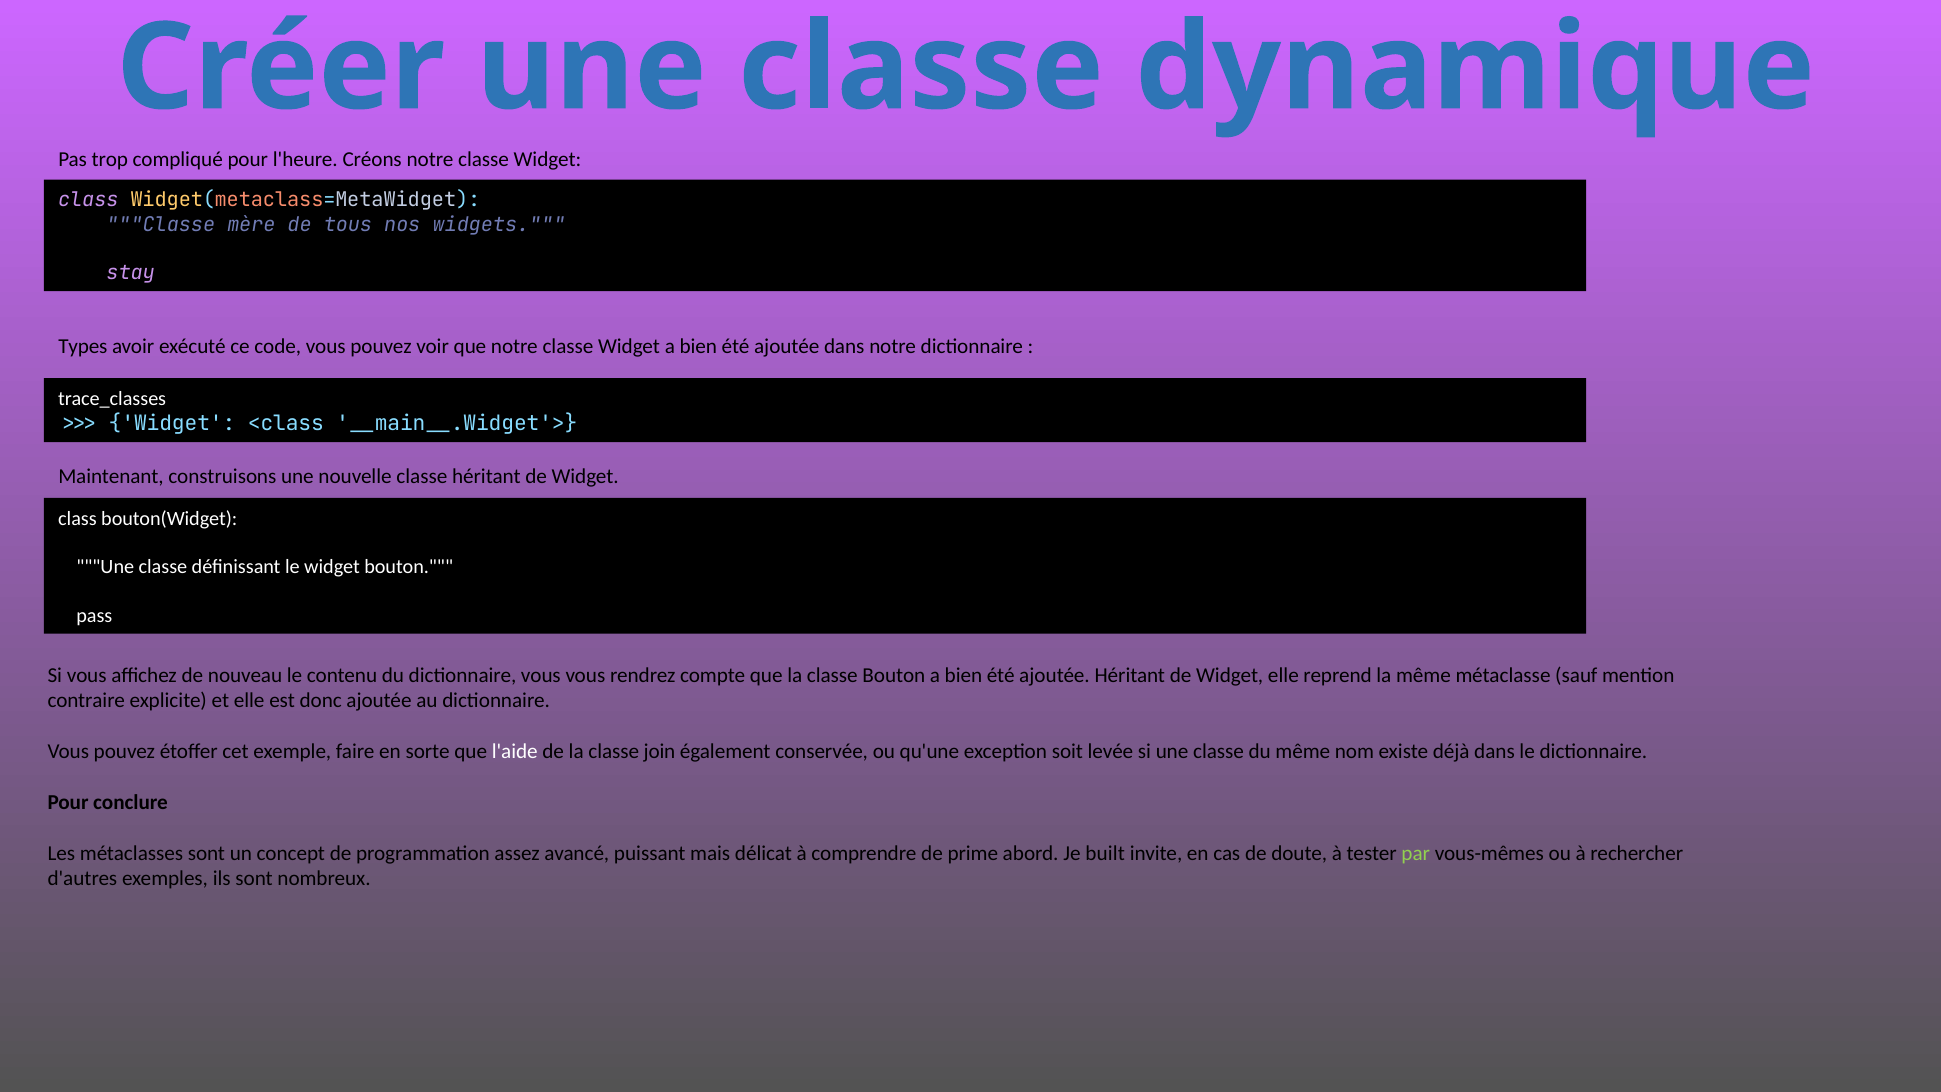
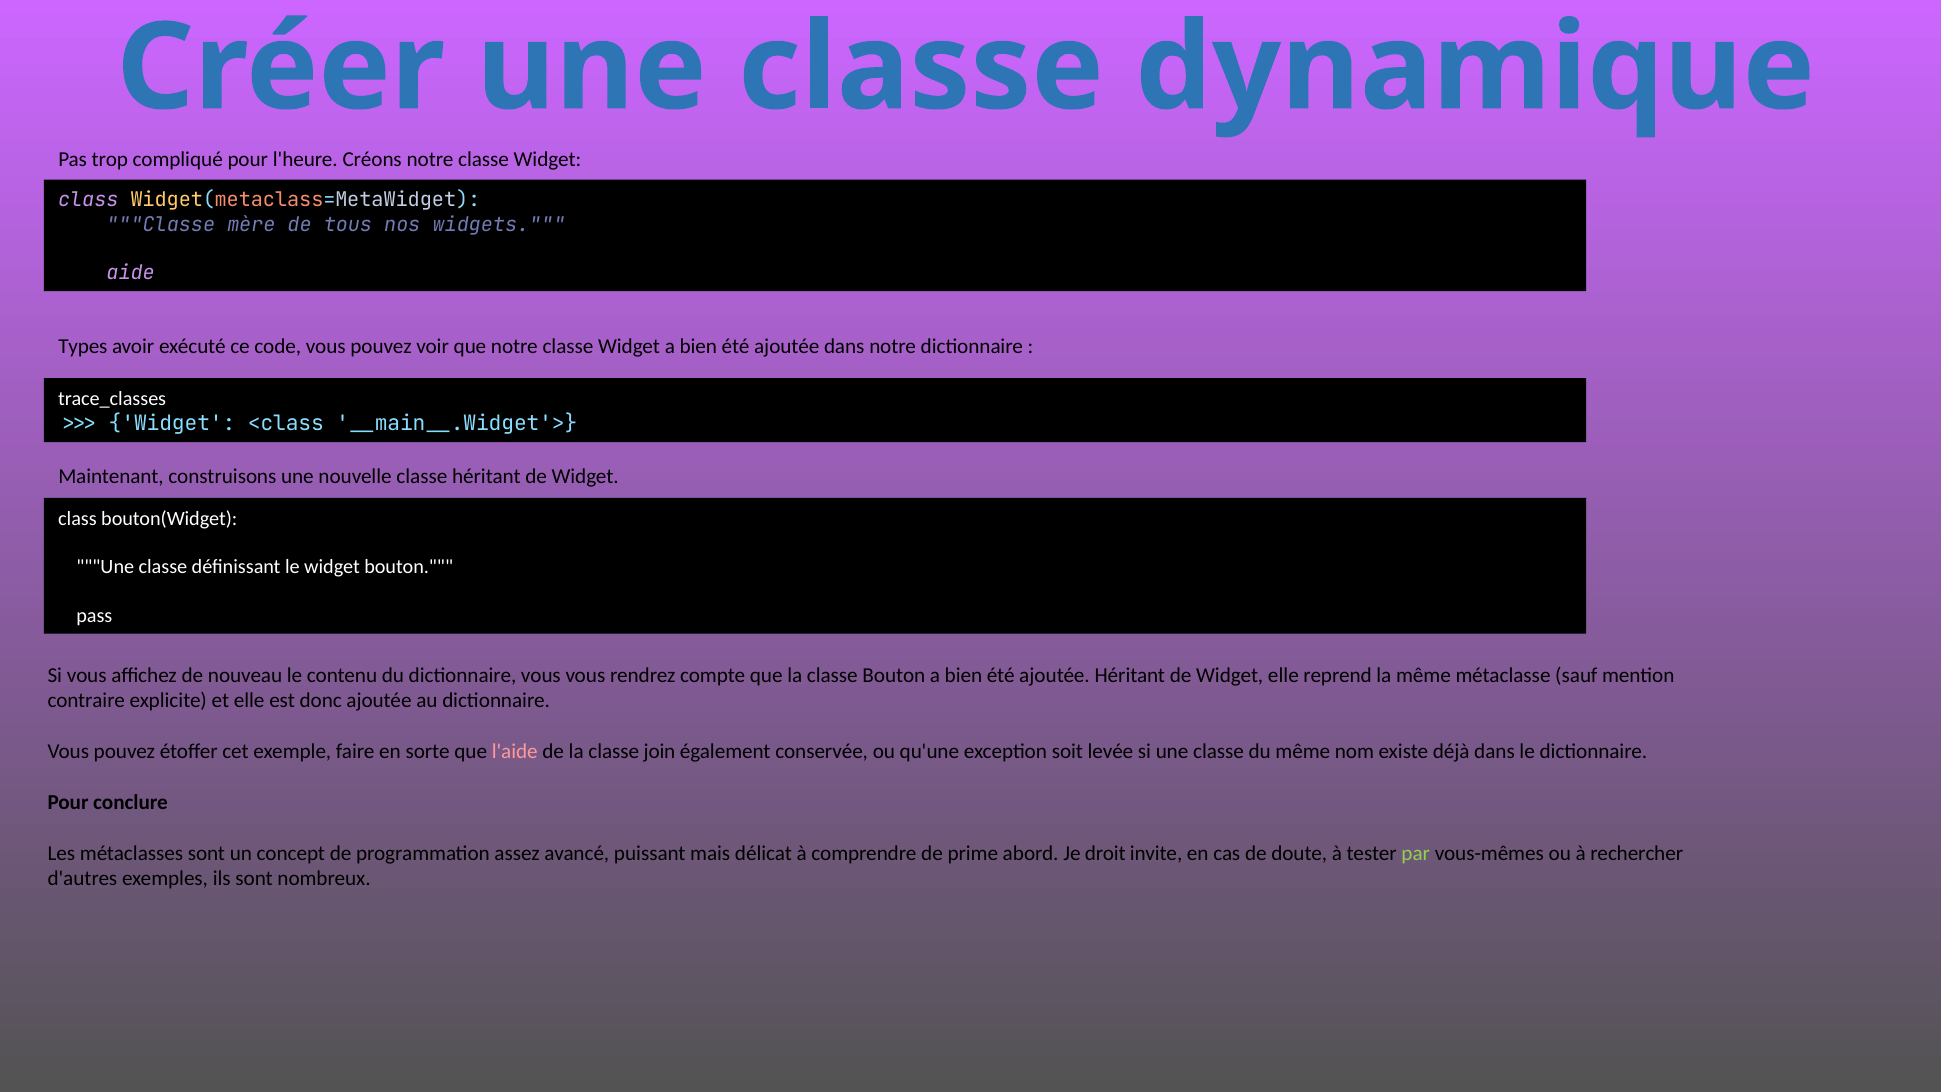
stay: stay -> aide (131, 273)
l'aide colour: white -> pink (515, 751)
built: built -> droit (1105, 853)
